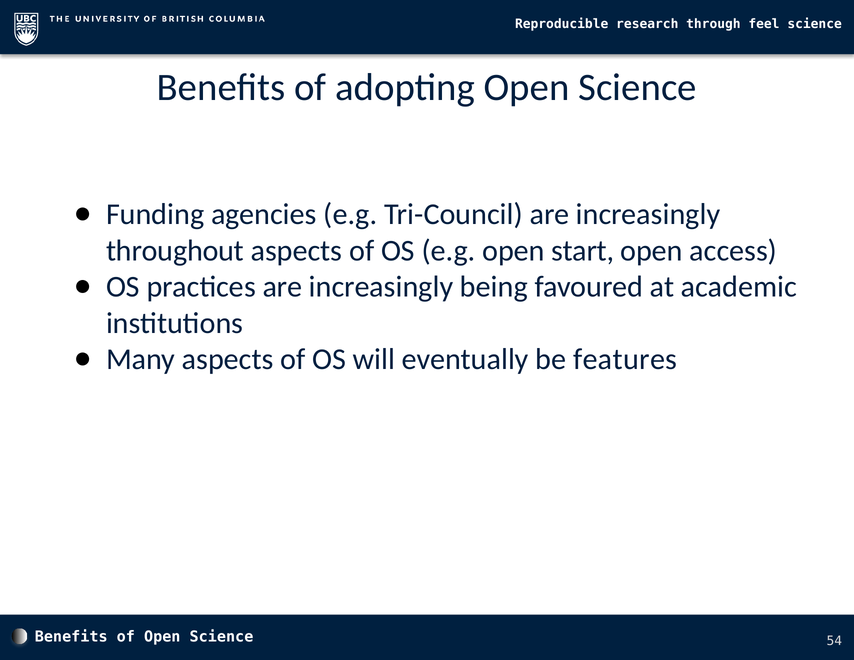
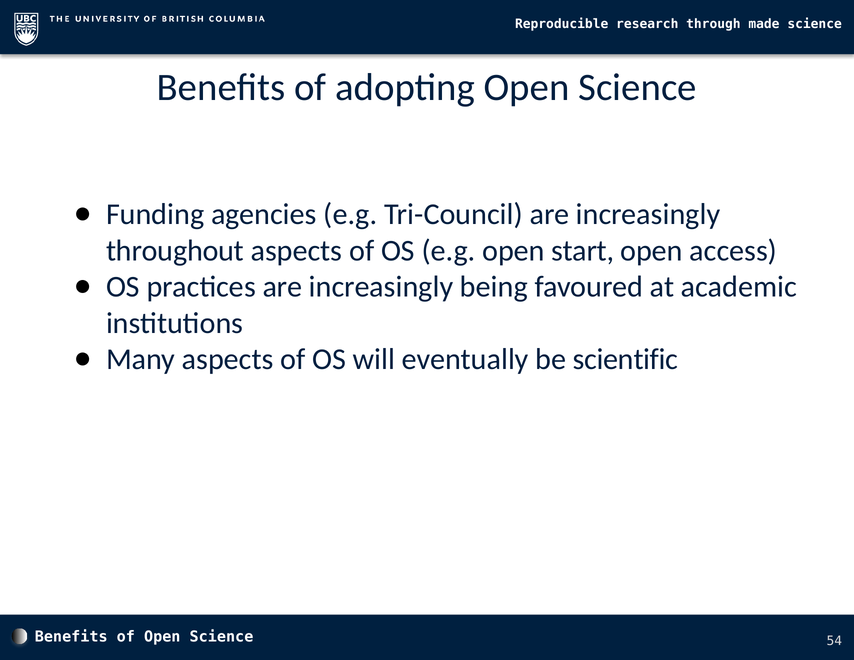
feel: feel -> made (764, 24)
features: features -> scientific (625, 359)
